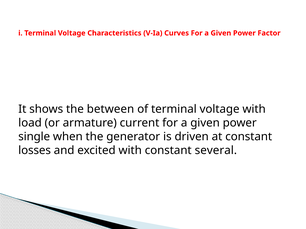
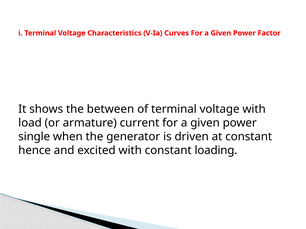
losses: losses -> hence (35, 151)
several: several -> loading (216, 151)
